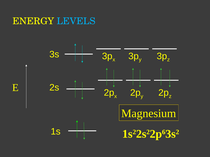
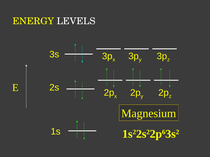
LEVELS colour: light blue -> white (76, 21)
